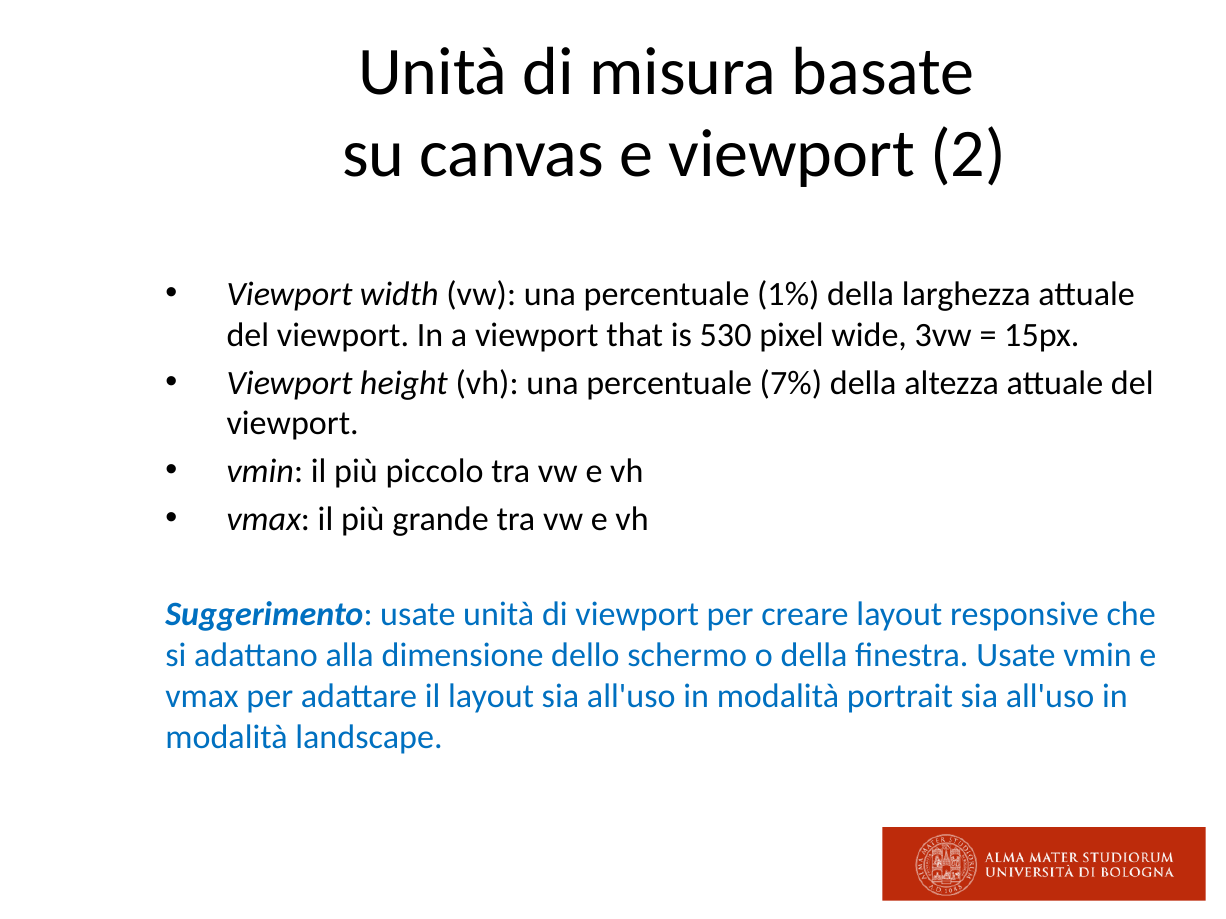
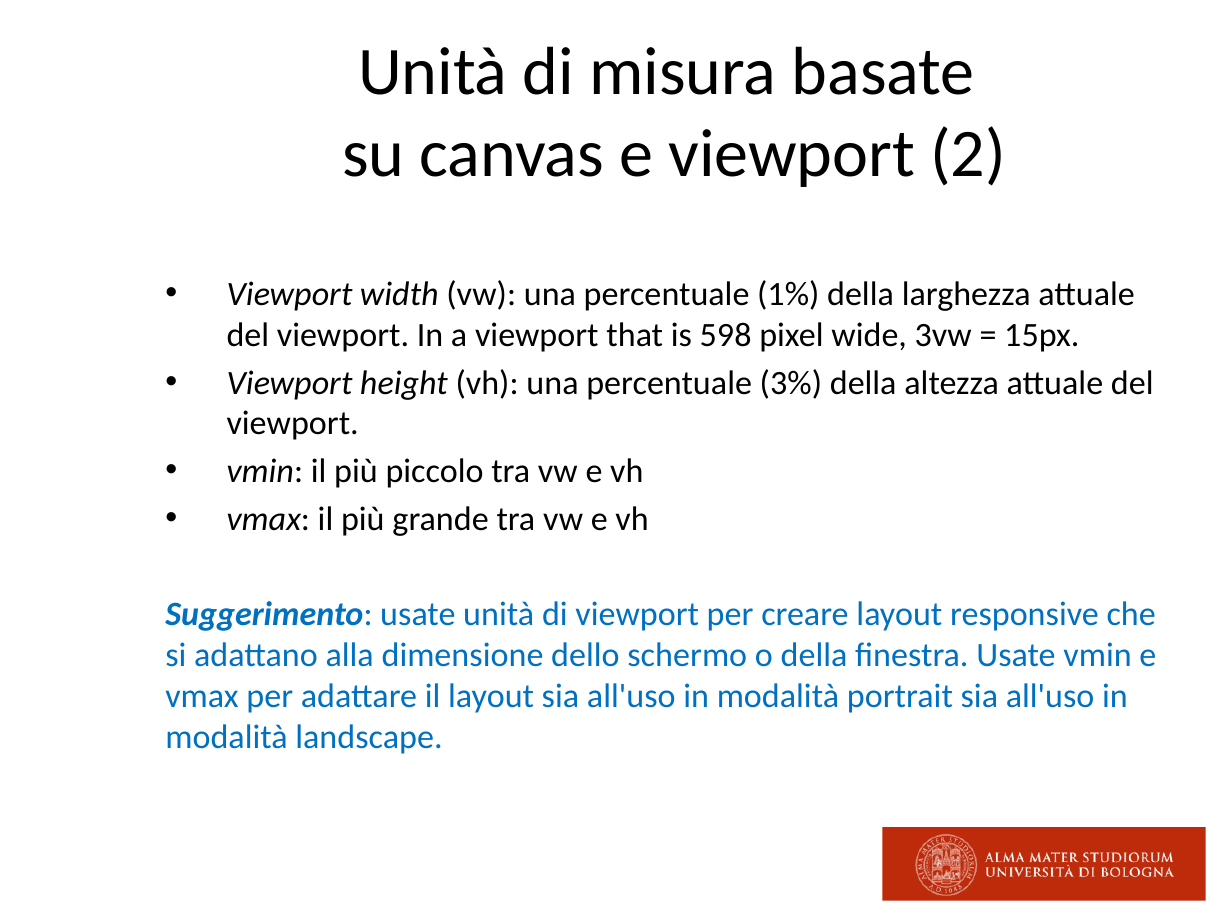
530: 530 -> 598 (726, 335)
7%: 7% -> 3% (791, 383)
